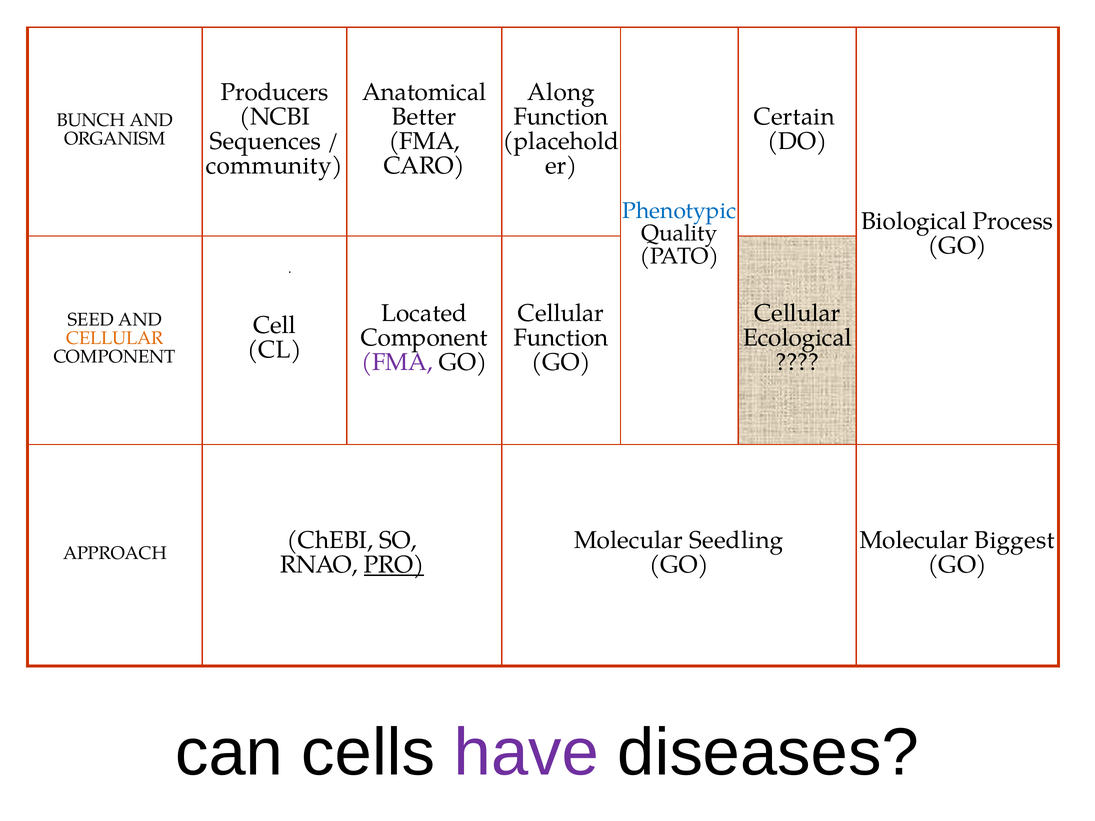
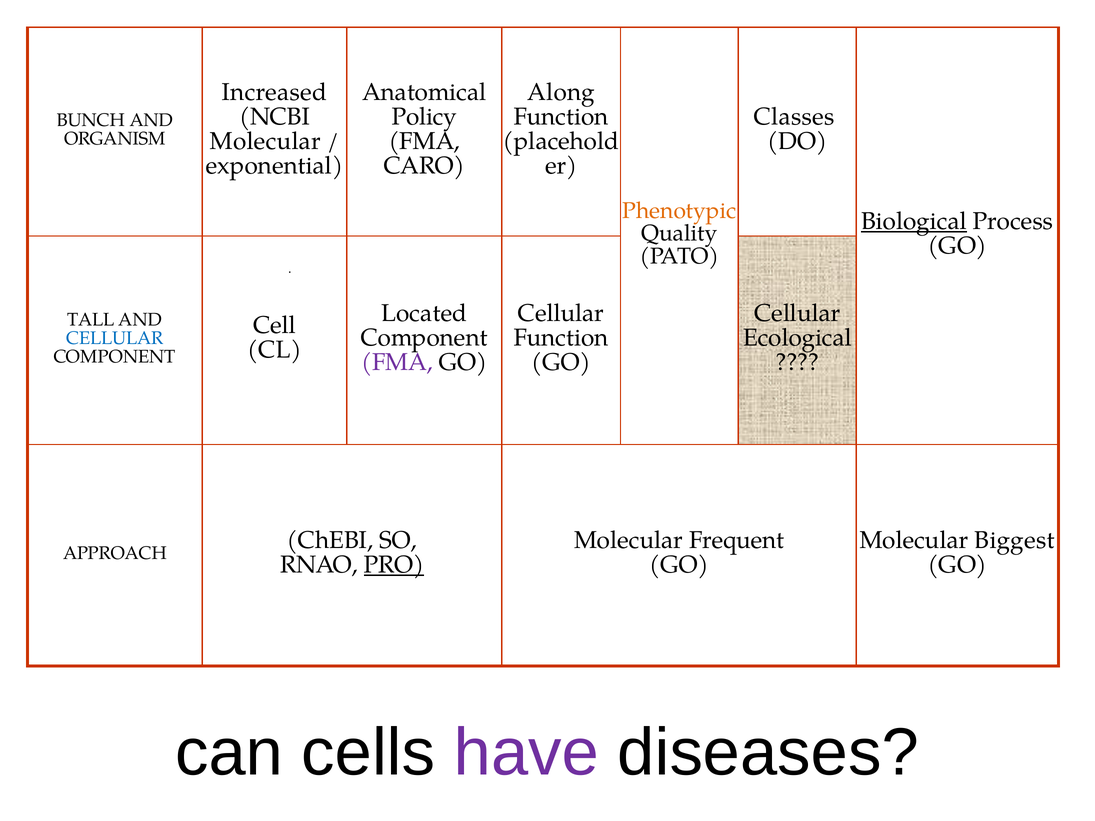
Producers: Producers -> Increased (274, 92)
Better: Better -> Policy (424, 117)
Certain: Certain -> Classes (794, 117)
Sequences: Sequences -> Molecular (265, 141)
community: community -> exponential (274, 166)
Phenotypic colour: blue -> orange (679, 211)
Biological underline: none -> present (914, 221)
SEED: SEED -> TALL (91, 320)
CELLULAR colour: orange -> blue (115, 338)
Seedling: Seedling -> Frequent (737, 541)
